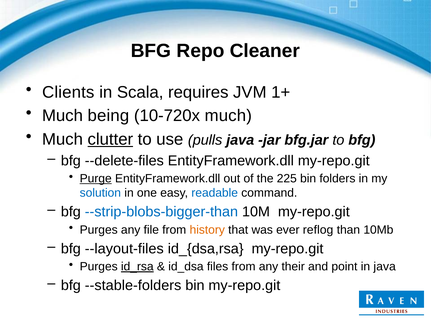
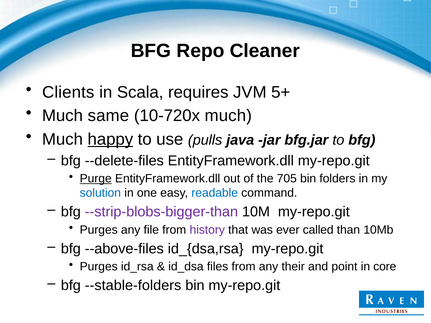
1+: 1+ -> 5+ (281, 92)
being: being -> same (108, 116)
clutter: clutter -> happy (110, 139)
225: 225 -> 705 (287, 179)
--strip-blobs-bigger-than colour: blue -> purple (161, 212)
history colour: orange -> purple (207, 230)
reflog: reflog -> called (318, 230)
--layout-files: --layout-files -> --above-files (124, 249)
id_rsa underline: present -> none (137, 267)
in java: java -> core (385, 267)
